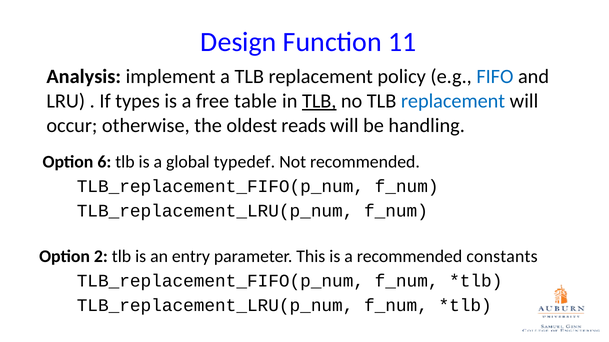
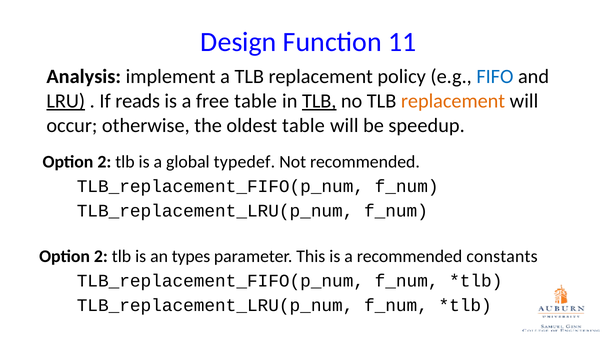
LRU underline: none -> present (66, 101)
types: types -> reads (138, 101)
replacement colour: blue -> orange (453, 101)
oldest reads: reads -> table (303, 126)
handling: handling -> speedup (427, 126)
6: 6 -> 2 (104, 162)
entry: entry -> types (191, 257)
